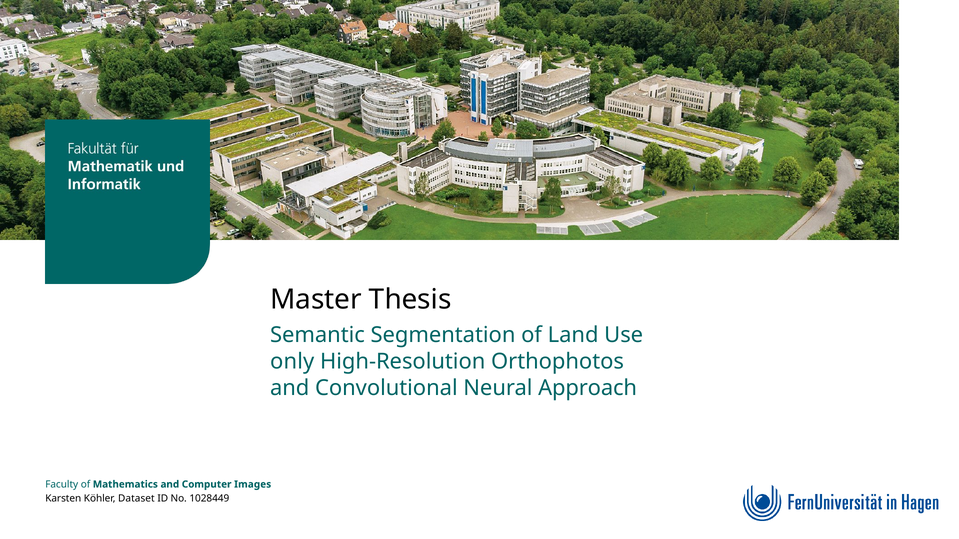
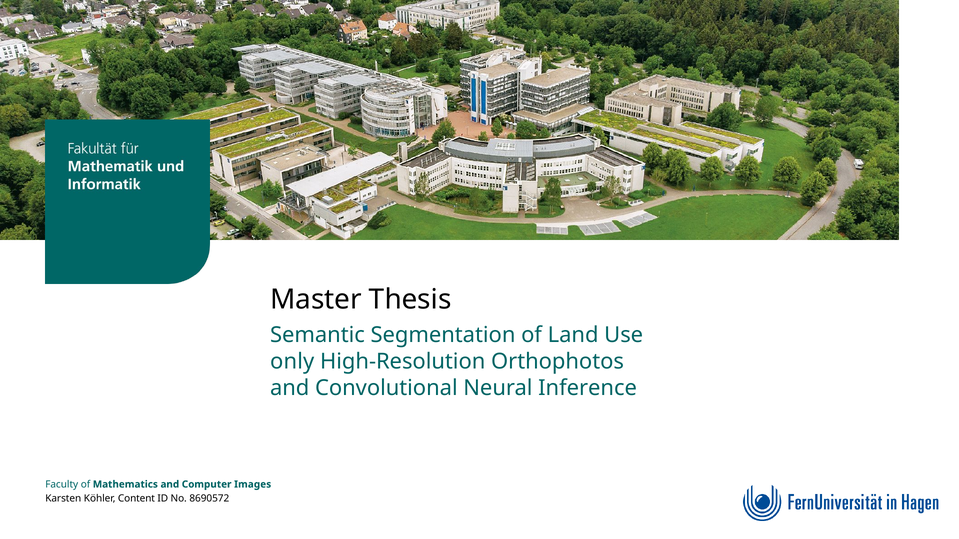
Approach: Approach -> Inference (588, 388)
Dataset: Dataset -> Content (136, 499)
1028449: 1028449 -> 8690572 (209, 499)
